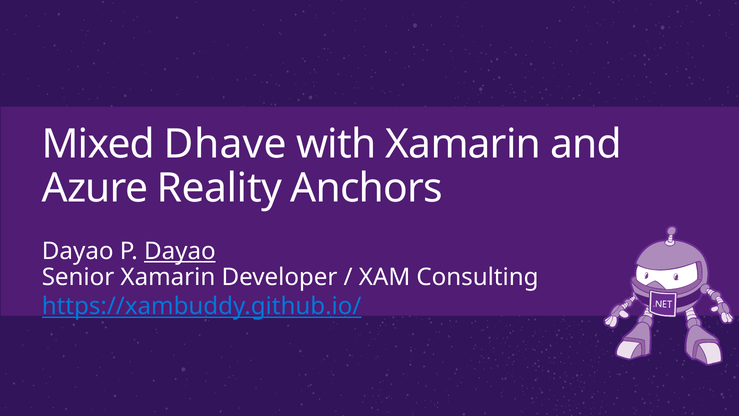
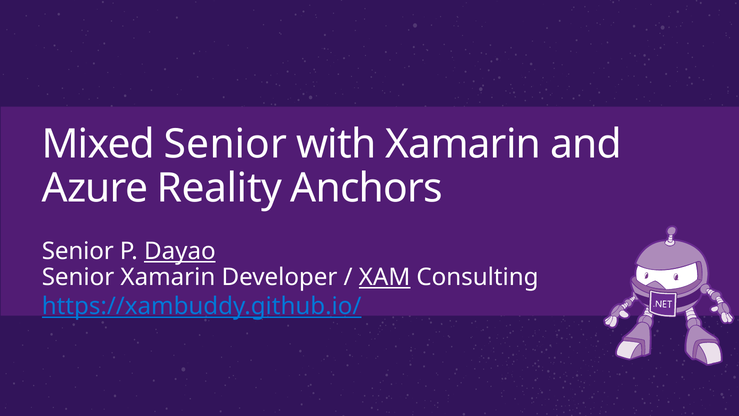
Mixed Dhave: Dhave -> Senior (226, 144)
Dayao: Dayao -> Senior (78, 251)
XAM underline: none -> present (385, 277)
